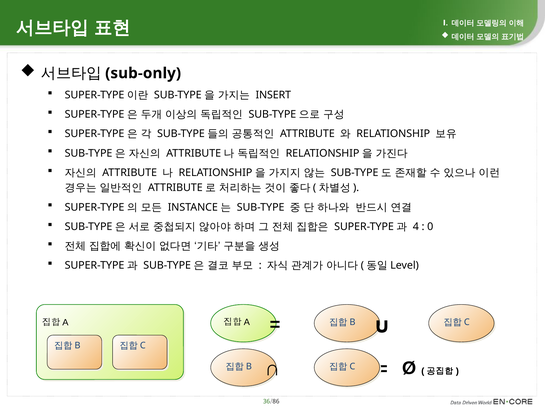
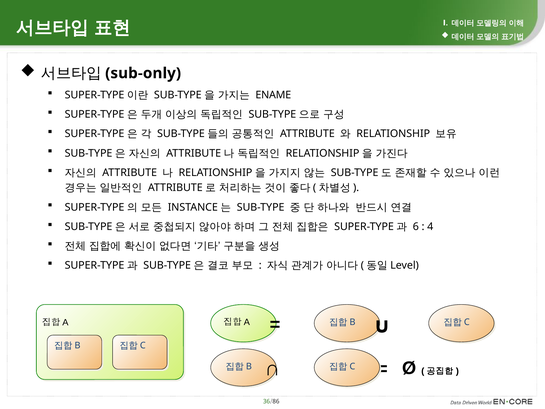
INSERT: INSERT -> ENAME (273, 95)
4: 4 -> 6 (416, 226)
0: 0 -> 4 (430, 226)
